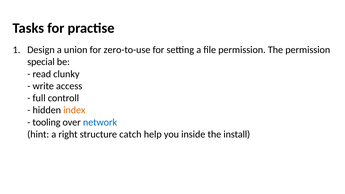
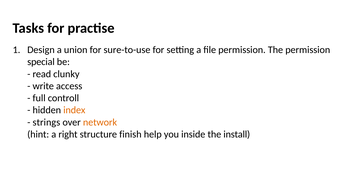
zero-to-use: zero-to-use -> sure-to-use (127, 50)
tooling: tooling -> strings (46, 122)
network colour: blue -> orange (100, 122)
catch: catch -> finish (130, 134)
